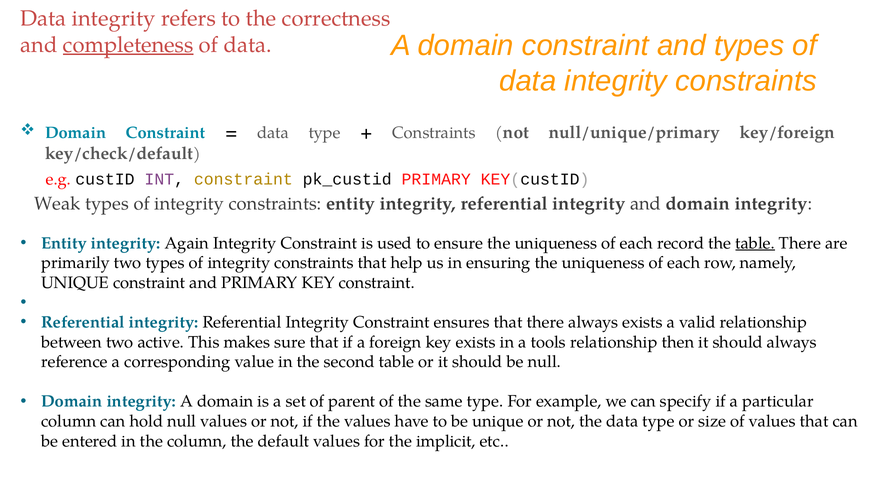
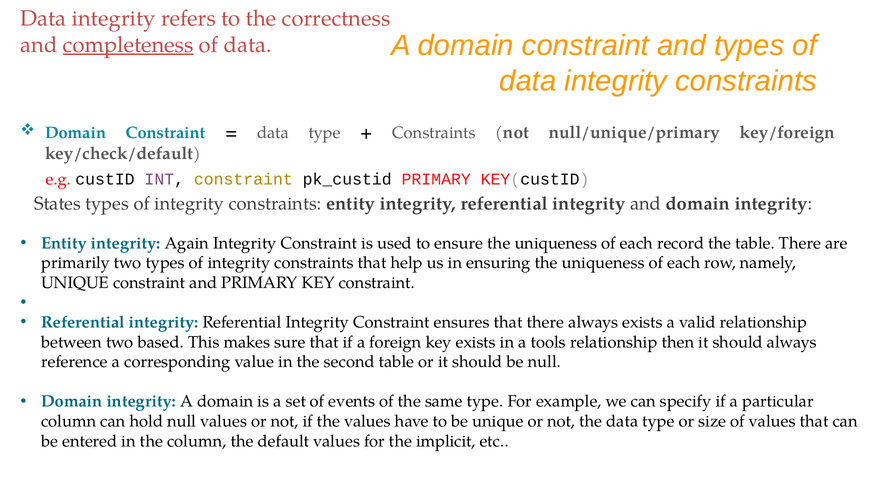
Weak: Weak -> States (57, 203)
table underline: present -> none (755, 243)
active: active -> based (161, 342)
parent: parent -> events (352, 401)
